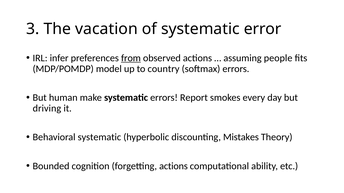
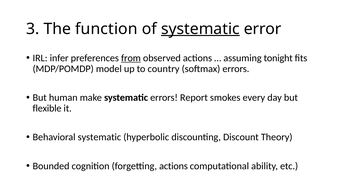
vacation: vacation -> function (106, 29)
systematic underline: none -> present (200, 29)
people: people -> tonight (278, 58)
driving: driving -> flexible (47, 109)
Mistakes: Mistakes -> Discount (241, 138)
